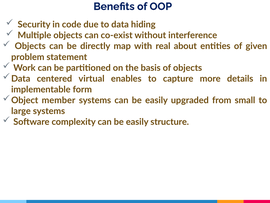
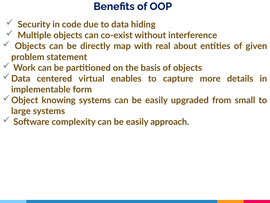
member: member -> knowing (59, 100)
structure: structure -> approach (170, 122)
